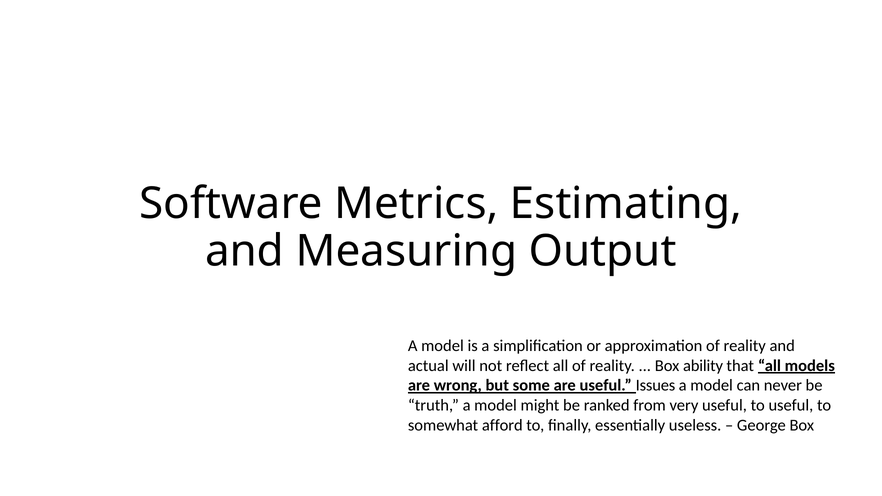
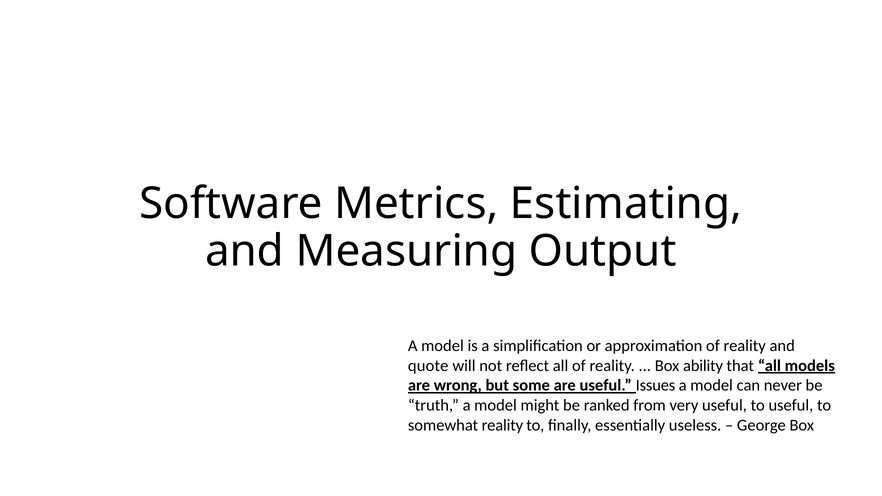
actual: actual -> quote (428, 366)
somewhat afford: afford -> reality (502, 425)
